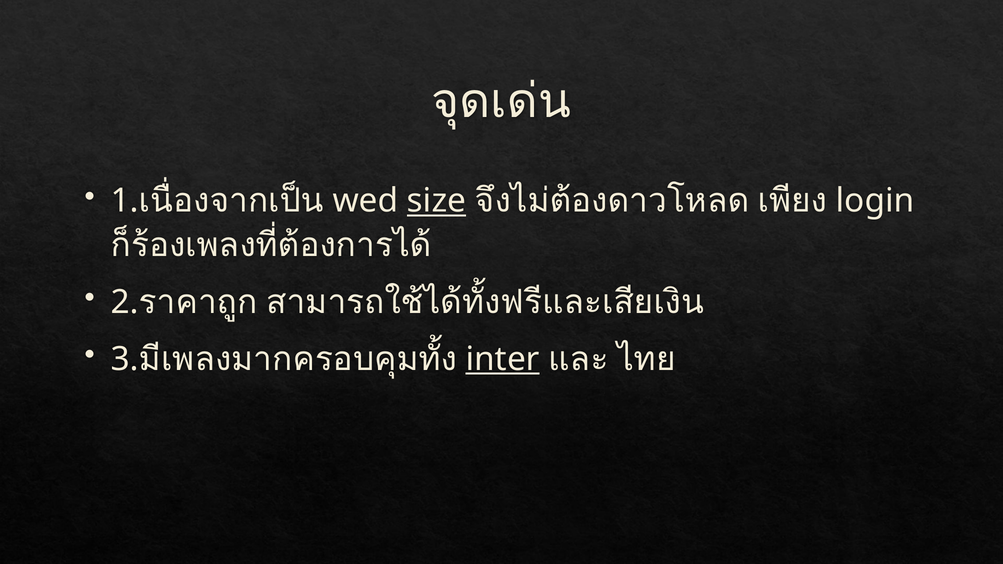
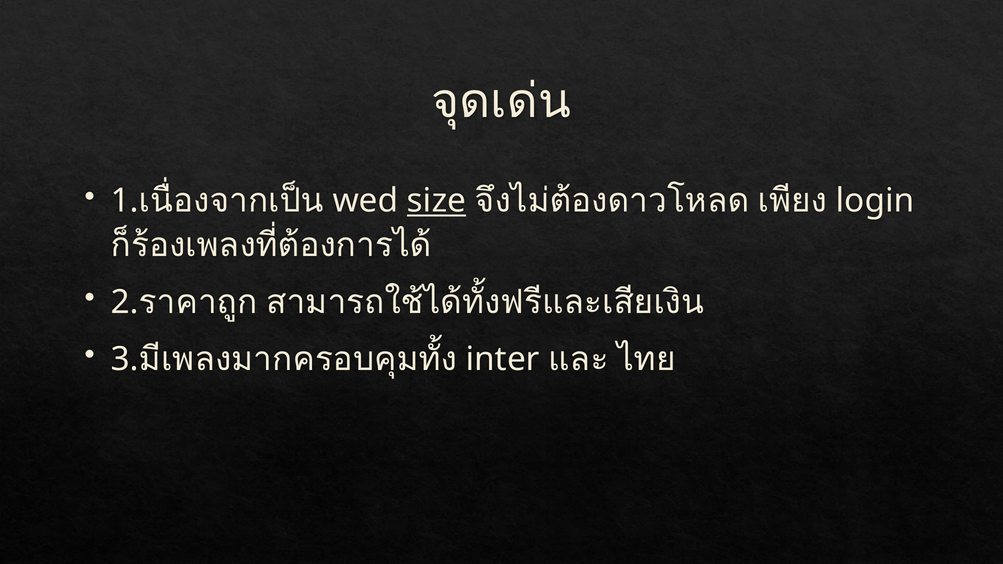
inter underline: present -> none (503, 359)
